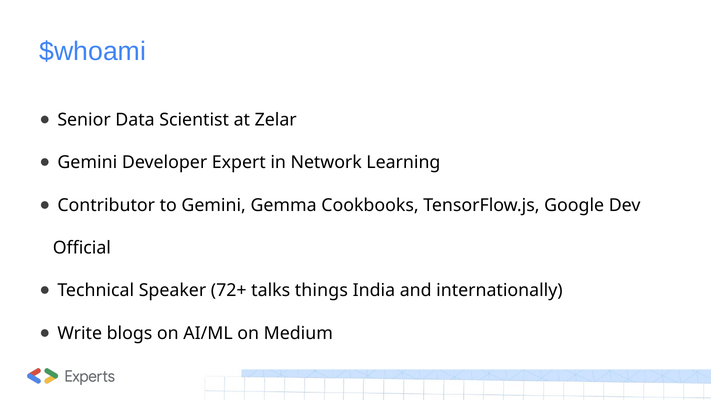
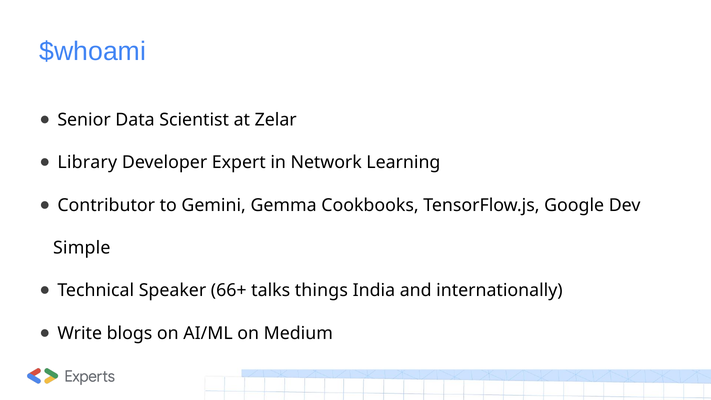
Gemini: Gemini -> Library (87, 163)
Official: Official -> Simple (82, 248)
72+: 72+ -> 66+ (229, 291)
